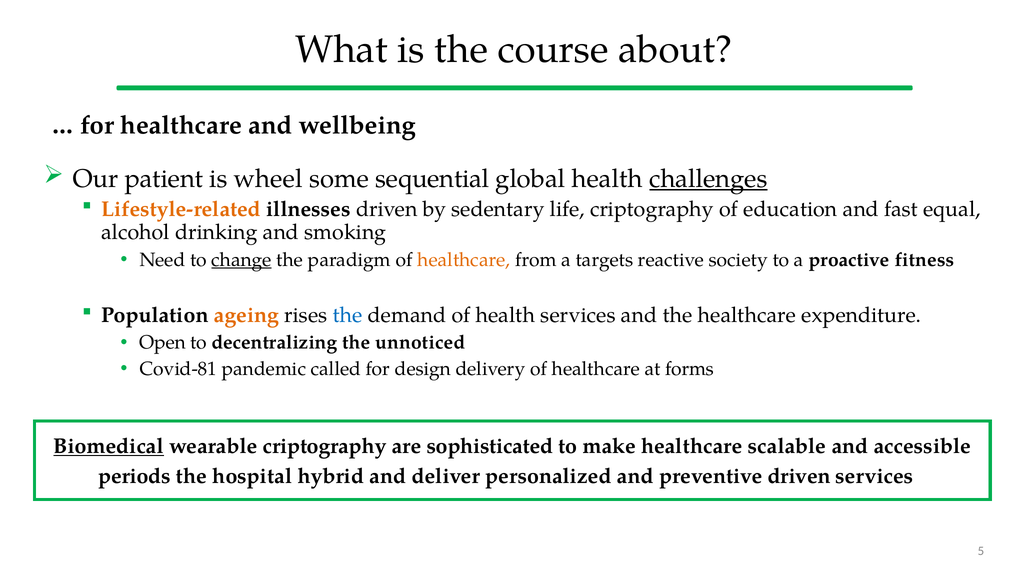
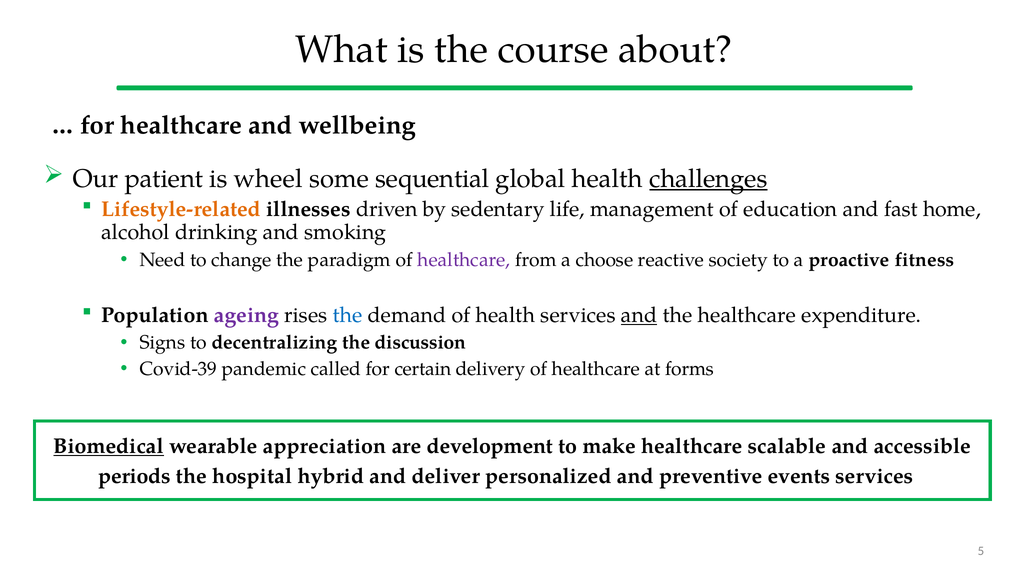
life criptography: criptography -> management (652, 209)
equal: equal -> home (952, 209)
change underline: present -> none (242, 259)
healthcare colour: orange -> purple (464, 259)
targets: targets -> choose (605, 259)
ageing colour: orange -> purple (246, 315)
and underline: none -> present (639, 315)
Open: Open -> Signs (163, 342)
unnoticed: unnoticed -> discussion (421, 342)
Covid-81: Covid-81 -> Covid-39 (178, 368)
design: design -> certain (423, 368)
wearable criptography: criptography -> appreciation (325, 446)
sophisticated: sophisticated -> development (490, 446)
preventive driven: driven -> events (799, 476)
